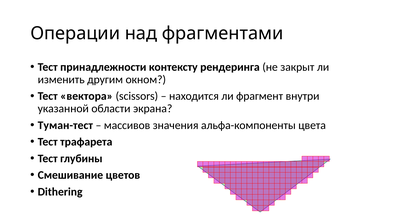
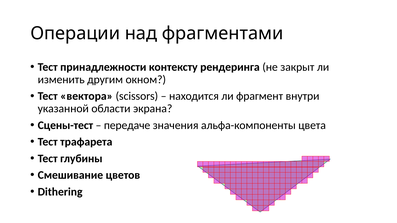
Туман-тест: Туман-тест -> Сцены-тест (65, 125)
массивов: массивов -> передаче (127, 125)
